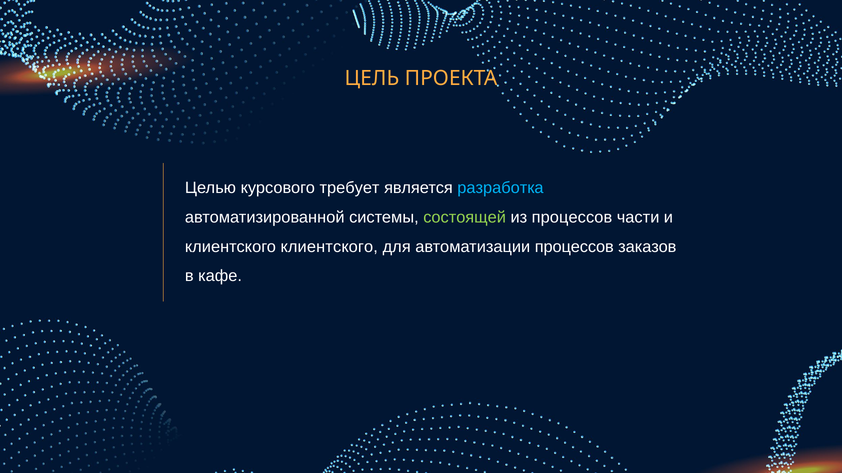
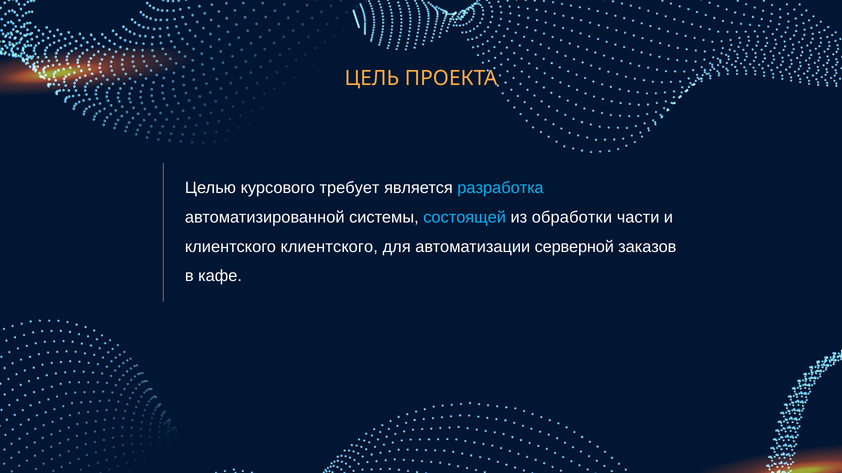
состоящей colour: light green -> light blue (465, 218)
из процессов: процессов -> обработки (572, 218)
автоматизации процессов: процессов -> серверной (574, 247)
